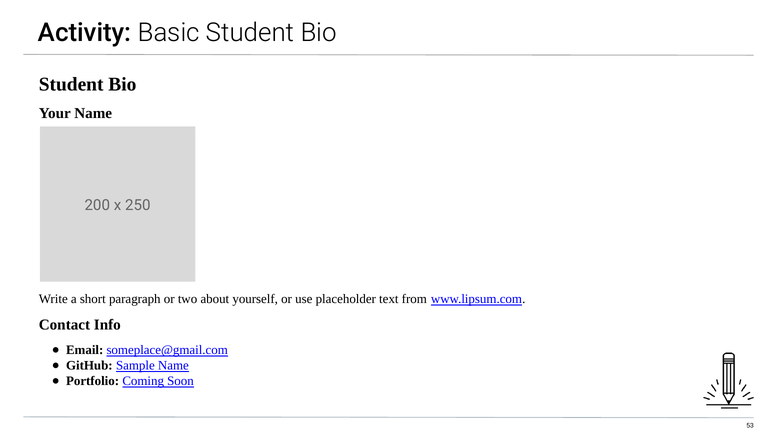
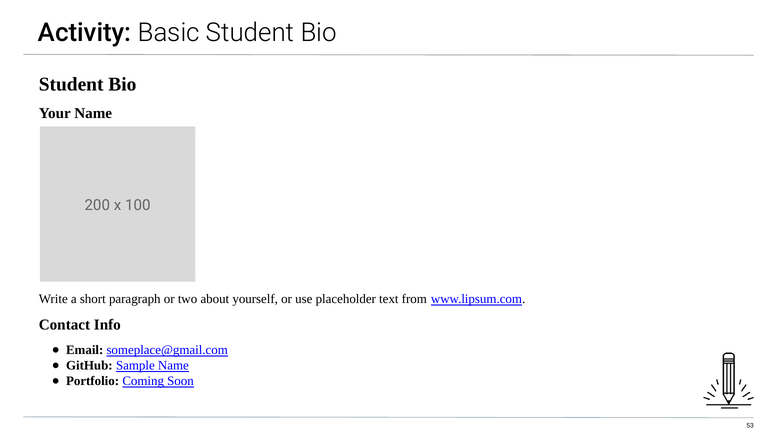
250: 250 -> 100 (138, 205)
